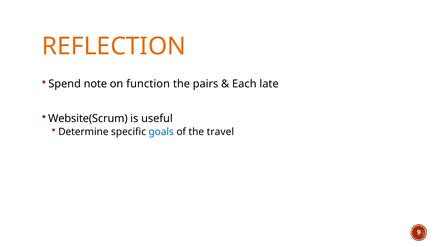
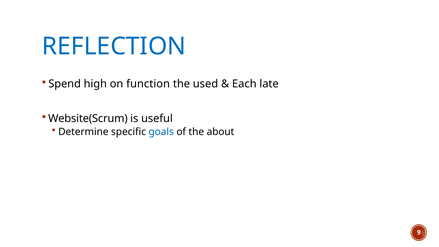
REFLECTION colour: orange -> blue (114, 46)
note: note -> high (95, 84)
pairs: pairs -> used (206, 84)
travel: travel -> about (220, 132)
